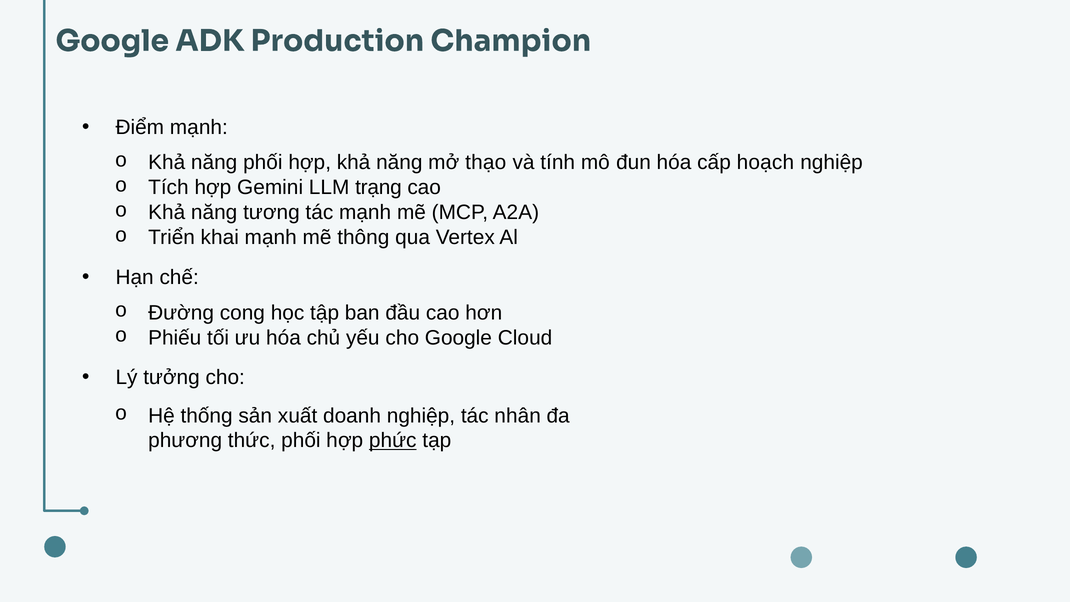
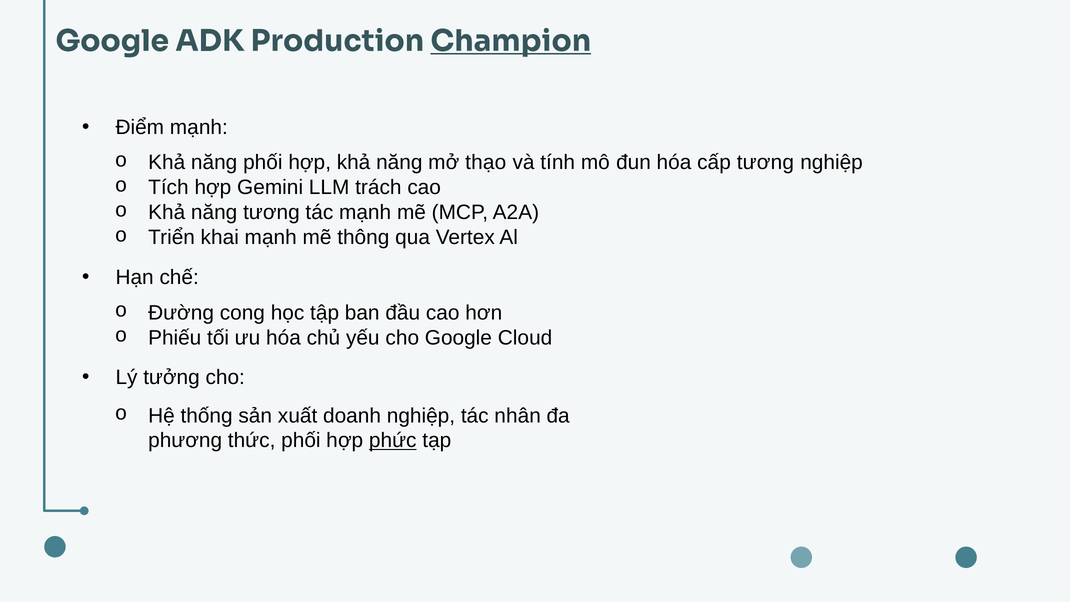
Champion underline: none -> present (511, 41)
cấp hoạch: hoạch -> tương (765, 163)
trạng: trạng -> trách (378, 188)
